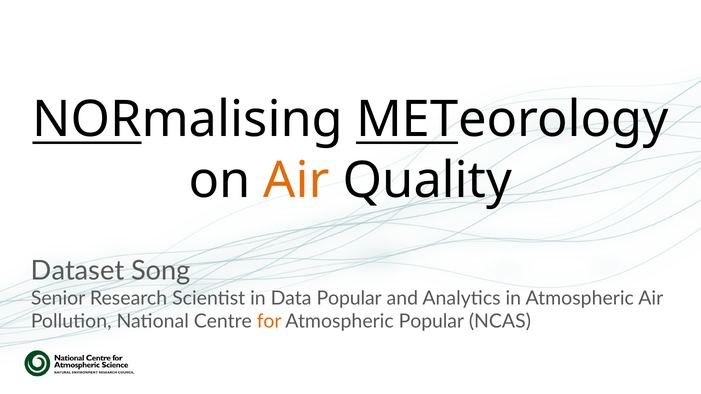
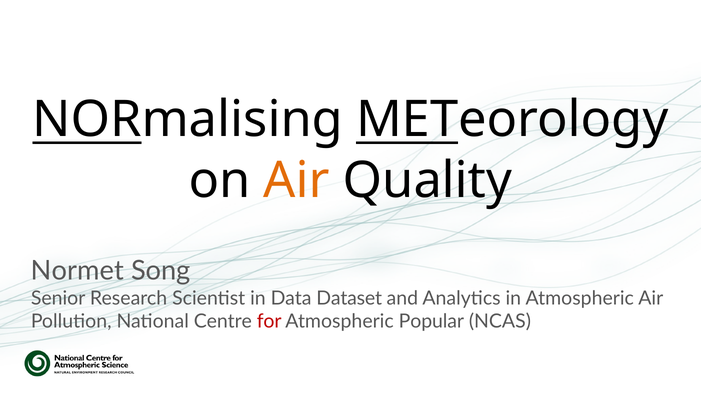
Dataset: Dataset -> Normet (78, 271)
Data Popular: Popular -> Dataset (349, 298)
for colour: orange -> red (269, 322)
